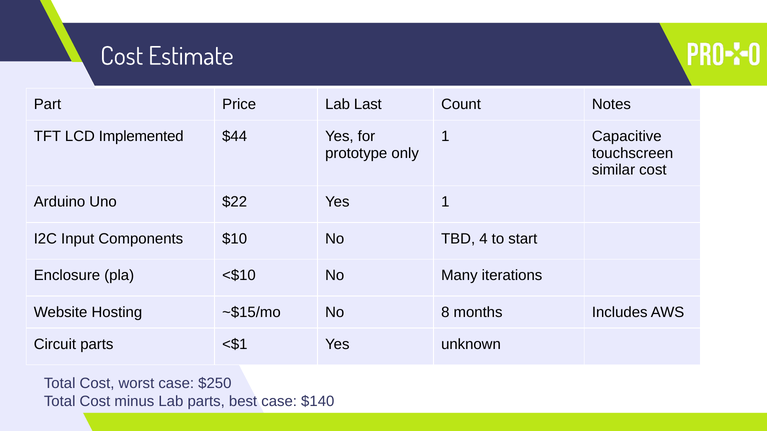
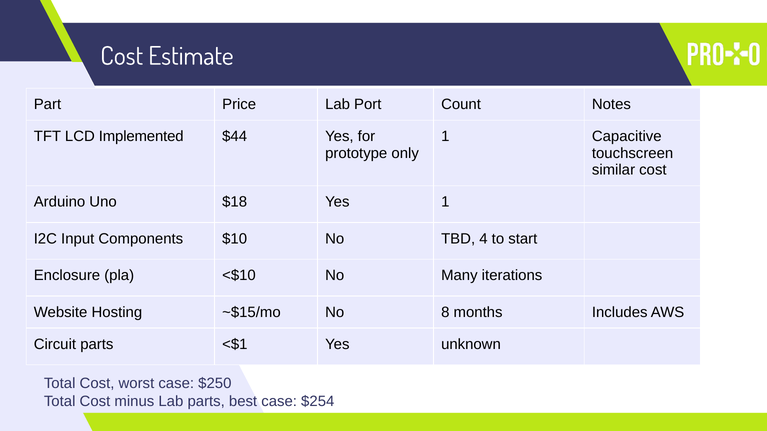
Last: Last -> Port (368, 105)
$22: $22 -> $18 (235, 202)
$140: $140 -> $254 (318, 402)
